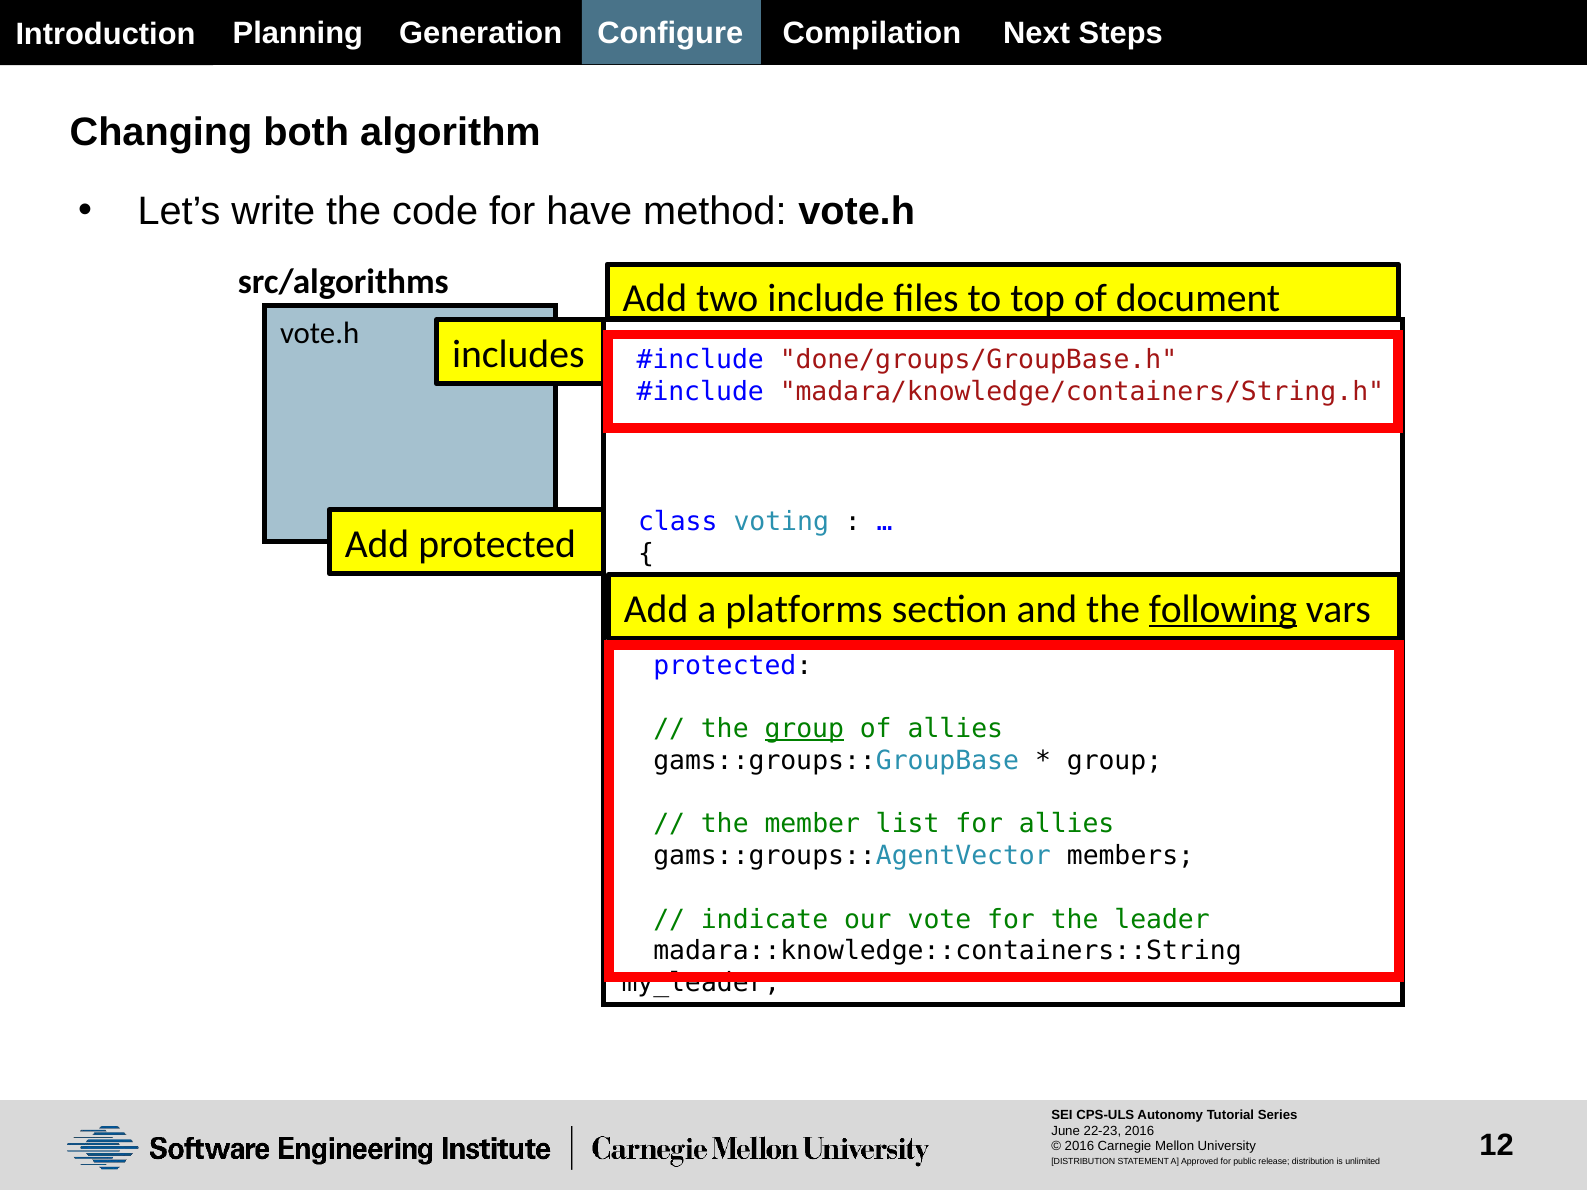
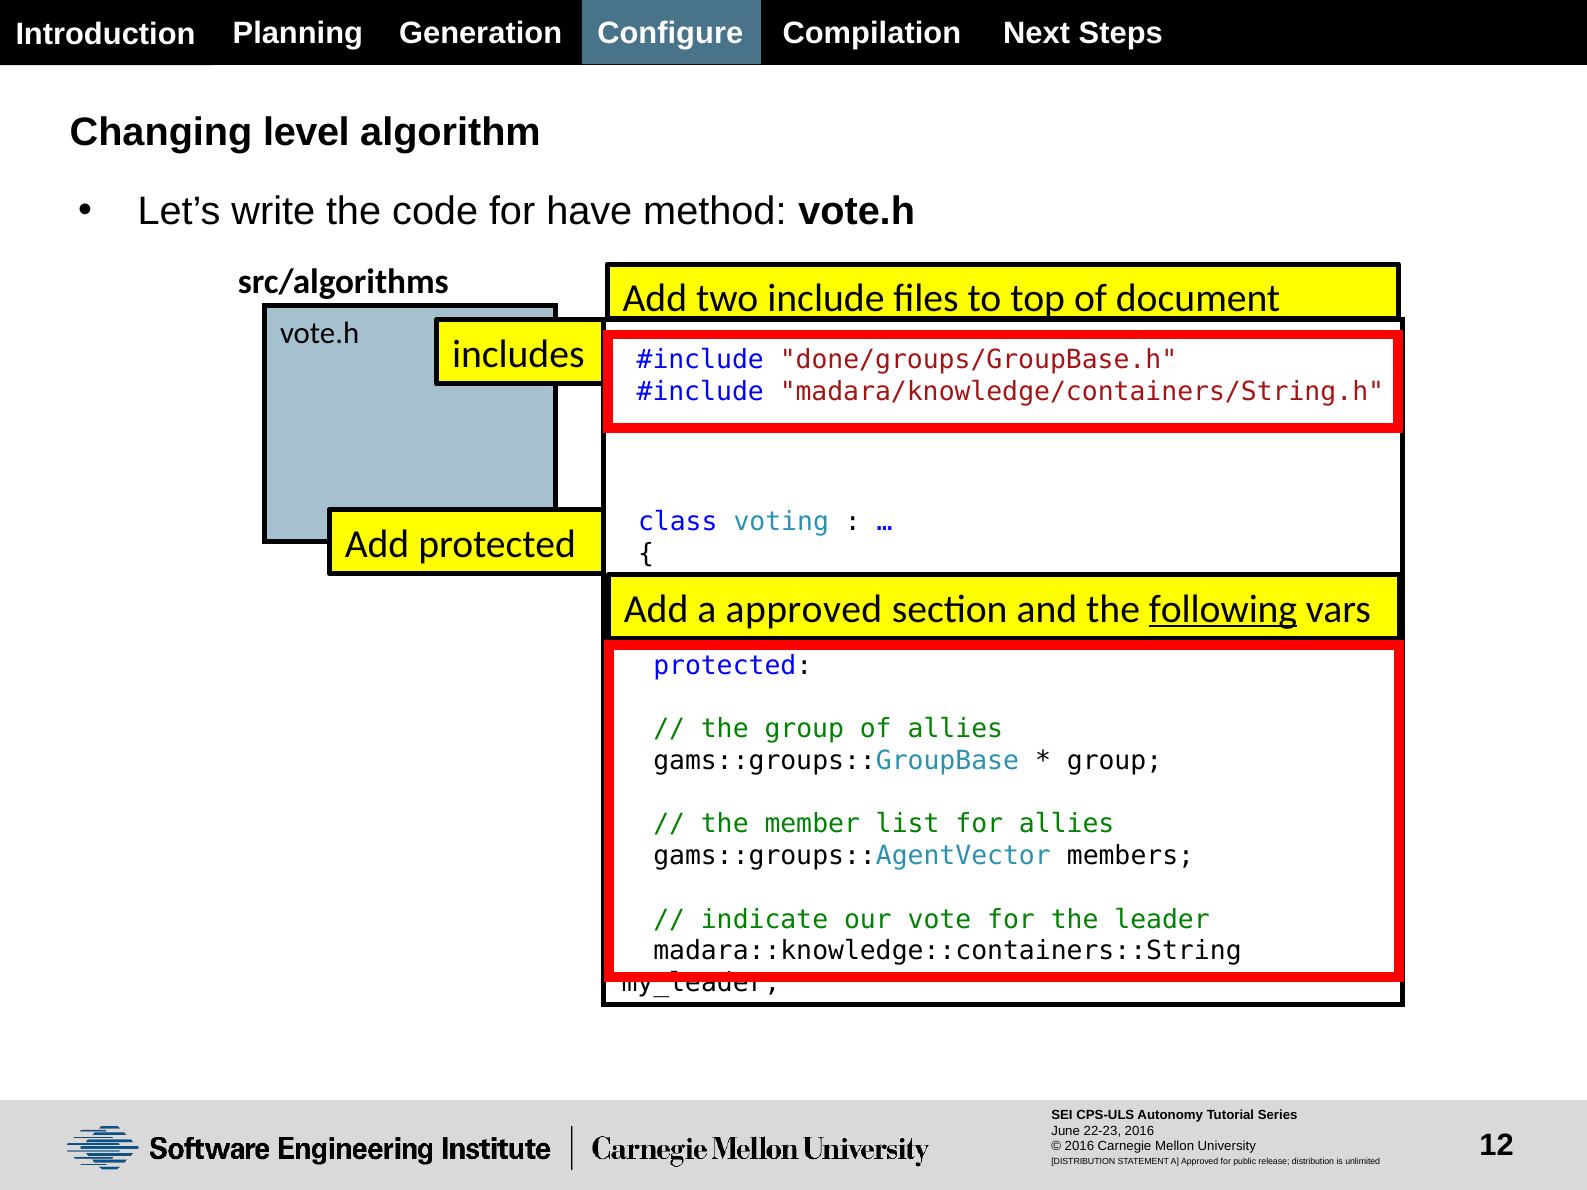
both: both -> level (306, 132)
Add a platforms: platforms -> approved (804, 609)
group underline: present -> none (804, 729)
